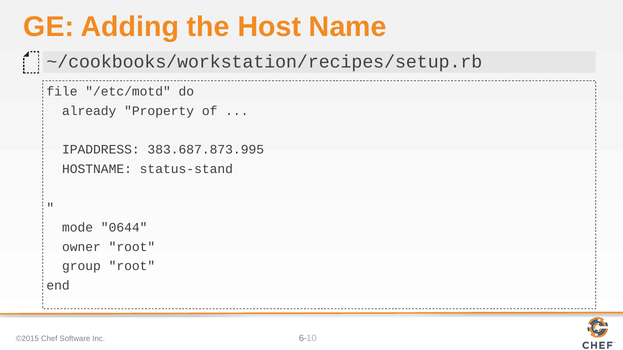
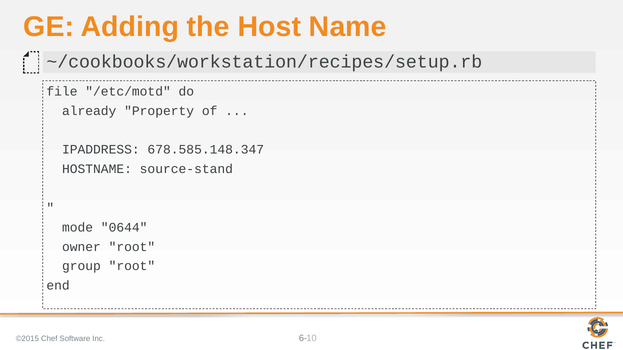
383.687.873.995: 383.687.873.995 -> 678.585.148.347 (206, 150)
status-stand: status-stand -> source-stand (186, 169)
